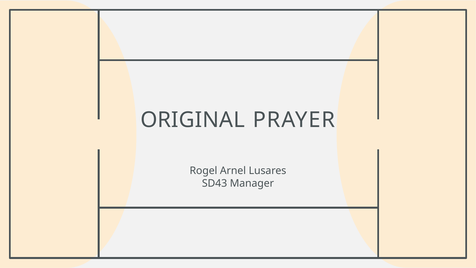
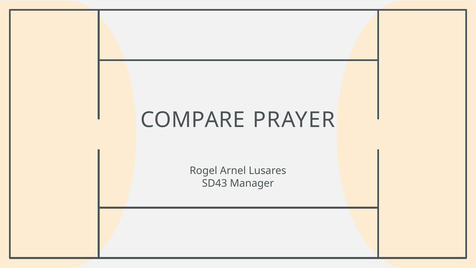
ORIGINAL: ORIGINAL -> COMPARE (193, 120)
